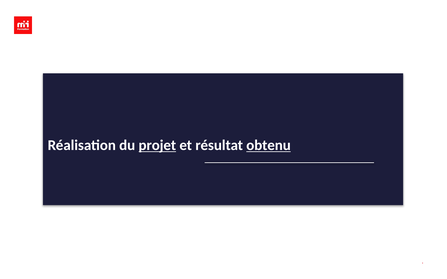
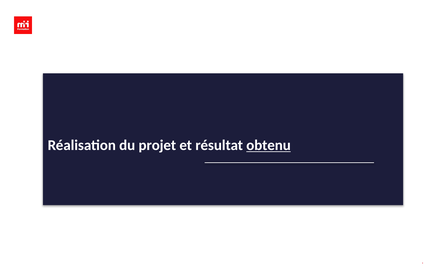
projet underline: present -> none (157, 146)
